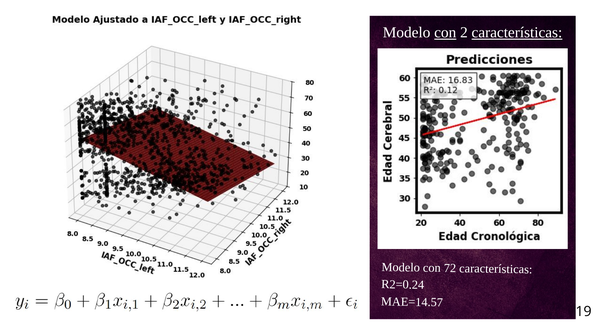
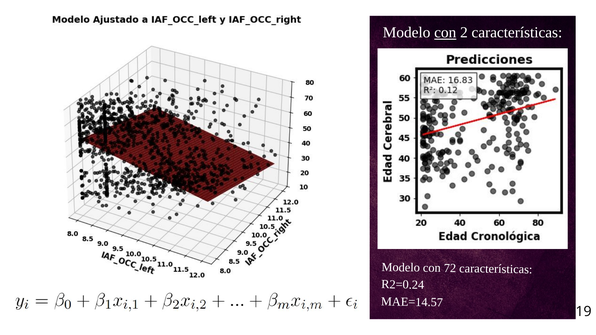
características underline: present -> none (517, 33)
